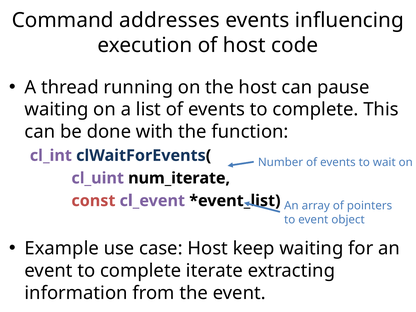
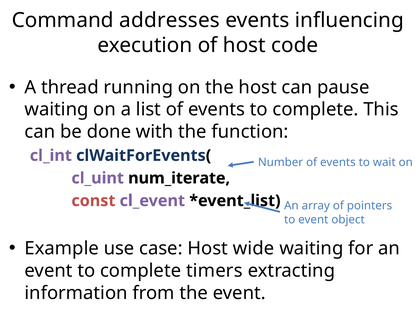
keep: keep -> wide (254, 249)
iterate: iterate -> timers (214, 271)
